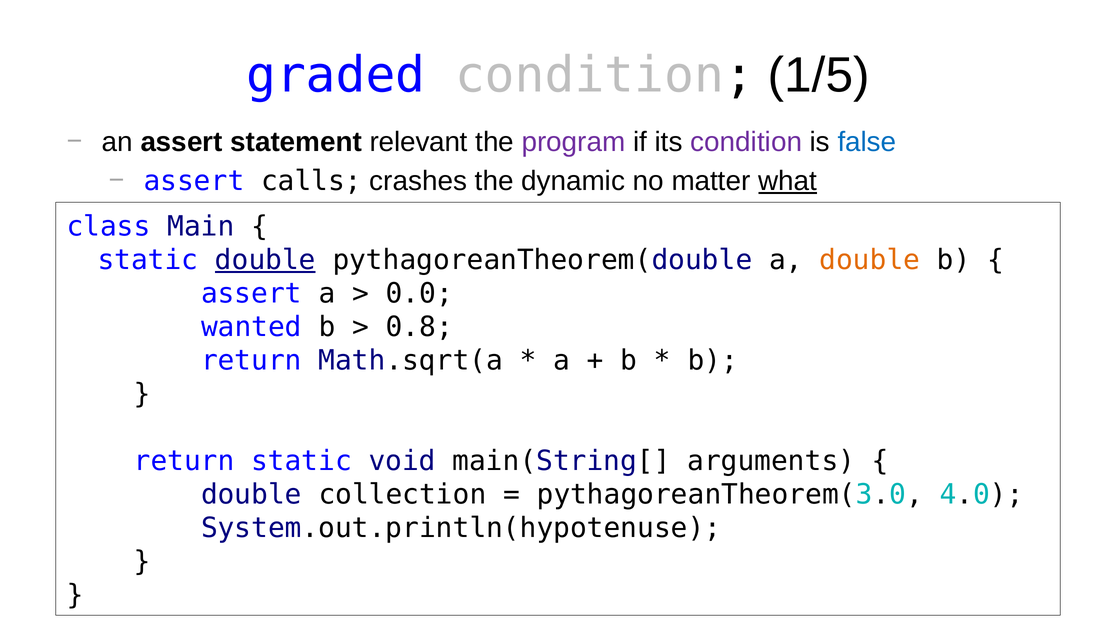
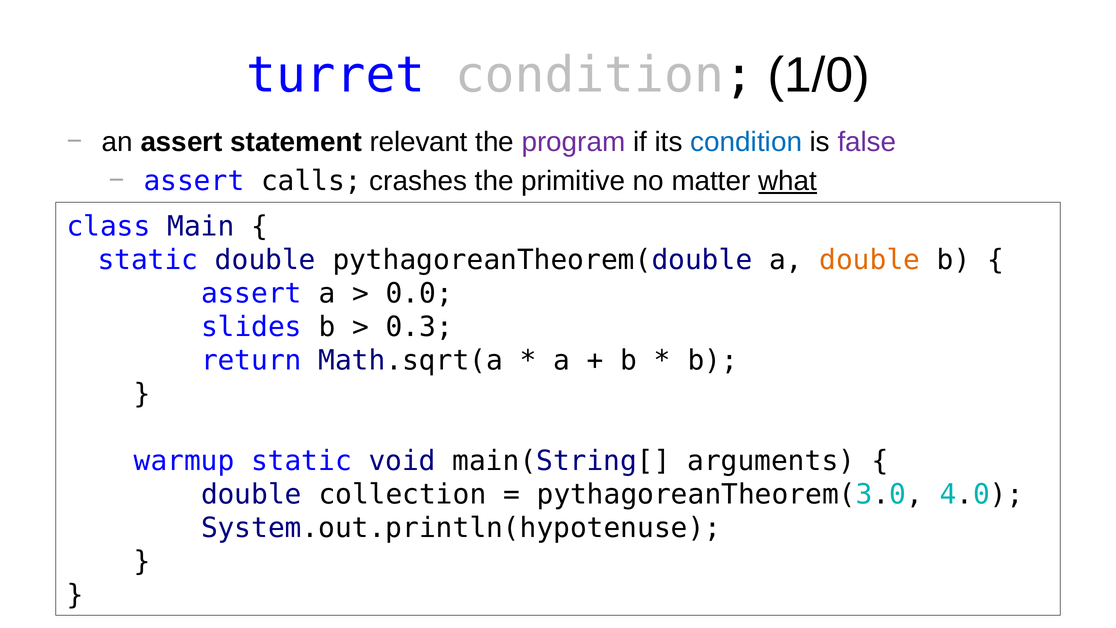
graded: graded -> turret (336, 75)
1/5: 1/5 -> 1/0 (819, 75)
condition colour: purple -> blue (746, 142)
false colour: blue -> purple (867, 142)
dynamic: dynamic -> primitive (573, 181)
double underline: present -> none (265, 260)
wanted: wanted -> slides (251, 327)
0.8: 0.8 -> 0.3 (419, 327)
return: return -> warmup (184, 461)
